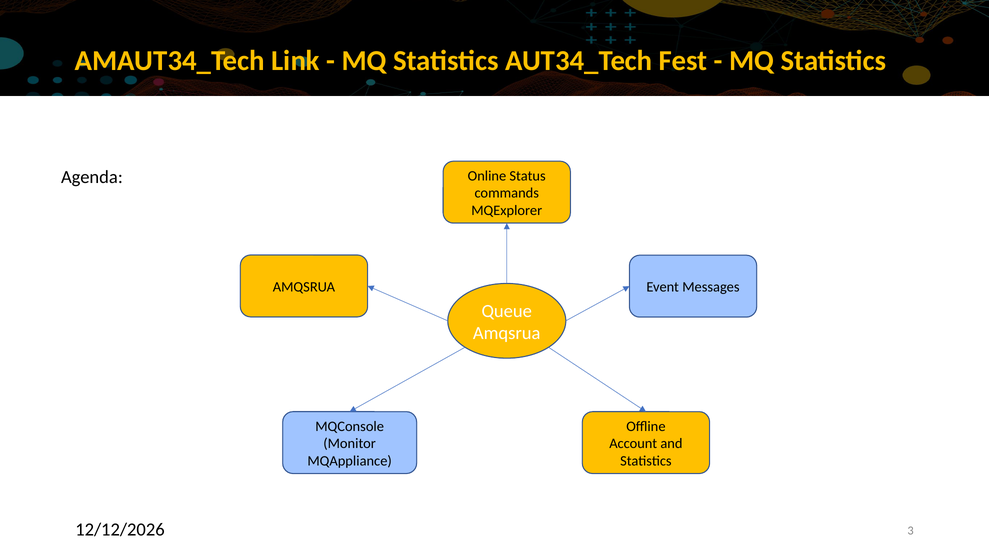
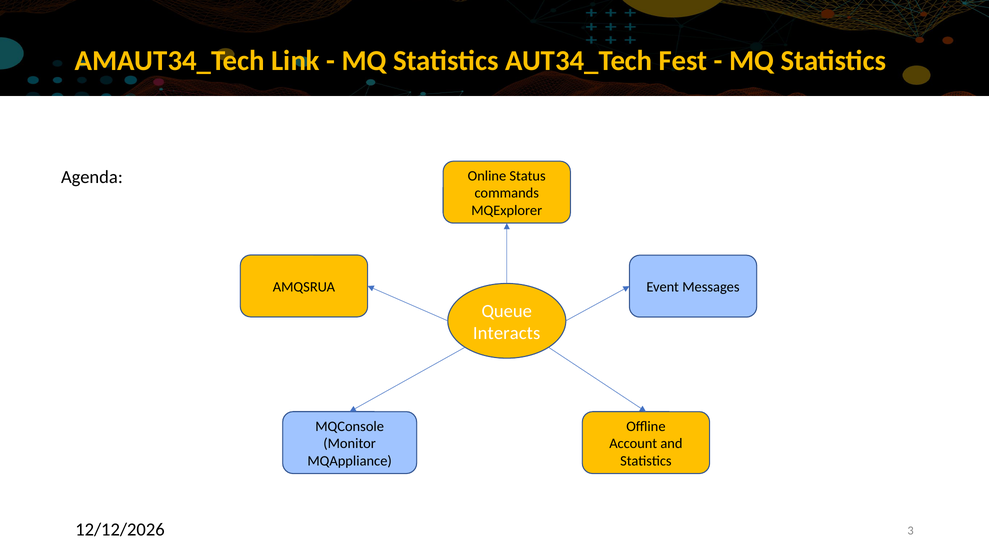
Amqsrua: Amqsrua -> Interacts (507, 333)
